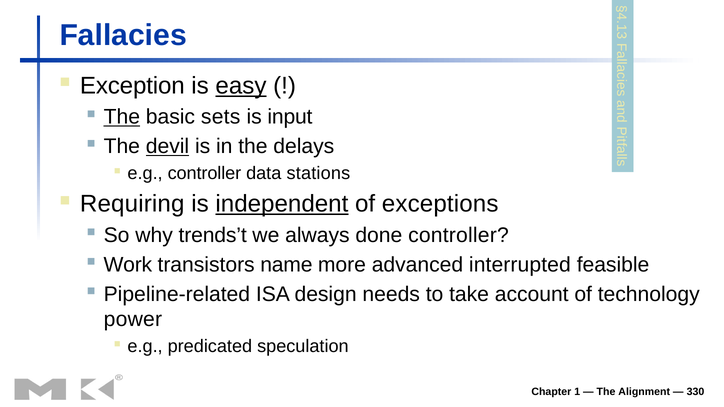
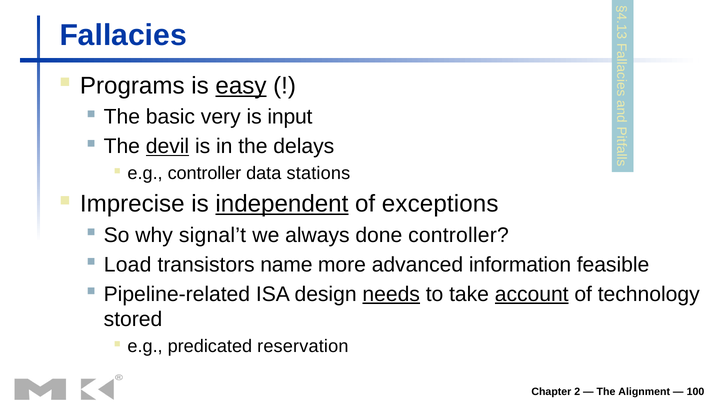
Exception: Exception -> Programs (132, 86)
The underline: present -> none (122, 117)
sets: sets -> very (221, 117)
Requiring: Requiring -> Imprecise (132, 204)
trends’t: trends’t -> signal’t (212, 235)
Work: Work -> Load (128, 265)
interrupted: interrupted -> information (520, 265)
needs underline: none -> present (391, 294)
account underline: none -> present (532, 294)
power: power -> stored (133, 320)
speculation: speculation -> reservation (303, 347)
Chapter 1: 1 -> 2 (577, 392)
330: 330 -> 100 (696, 392)
